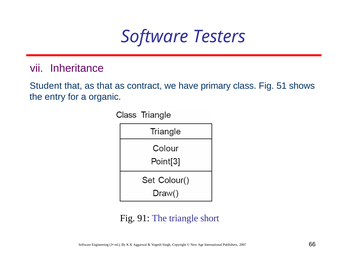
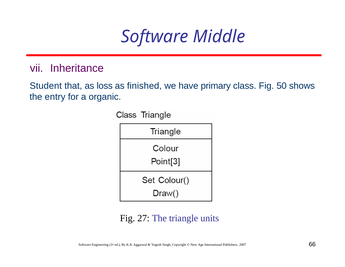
Testers: Testers -> Middle (219, 37)
as that: that -> loss (105, 86)
contract: contract -> finished (144, 86)
51: 51 -> 50 (282, 86)
91: 91 -> 27 (143, 218)
short: short -> units (210, 218)
